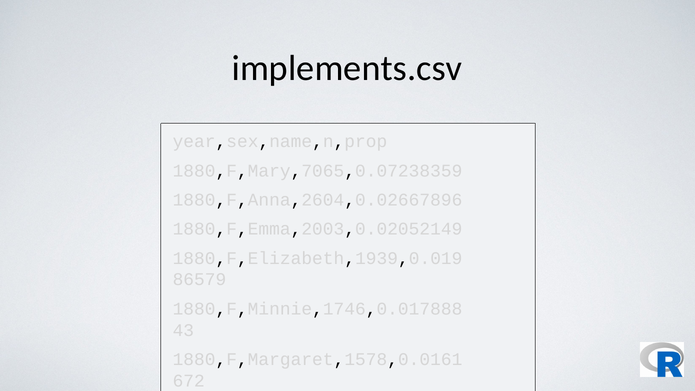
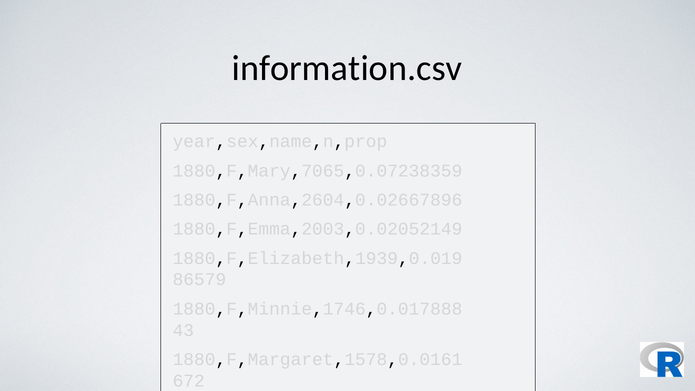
implements.csv: implements.csv -> information.csv (347, 68)
